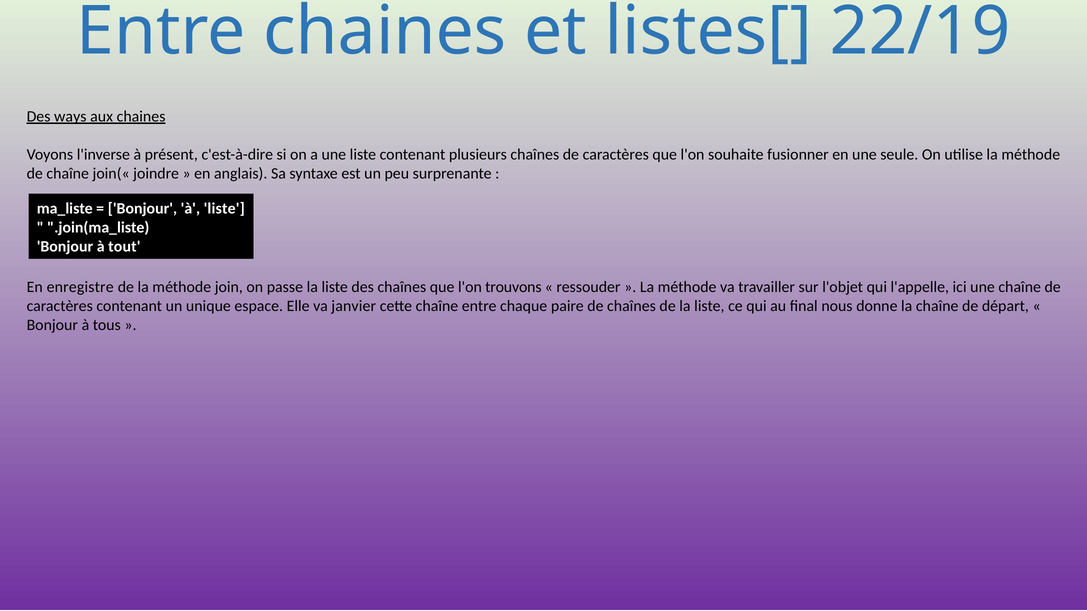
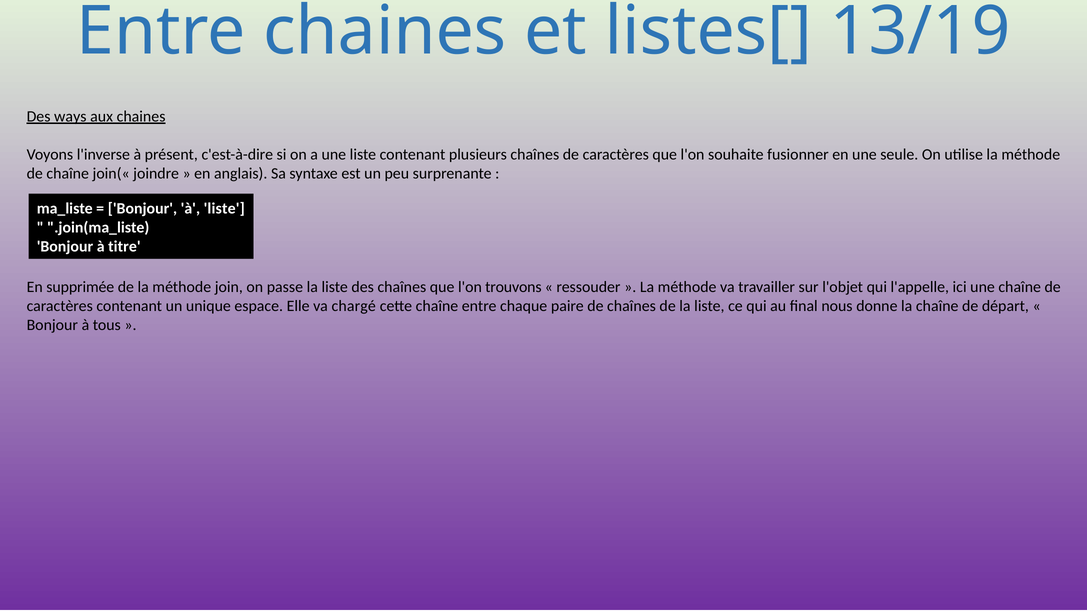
22/19: 22/19 -> 13/19 (920, 31)
tout: tout -> titre (124, 247)
enregistre: enregistre -> supprimée (80, 287)
janvier: janvier -> chargé (354, 306)
